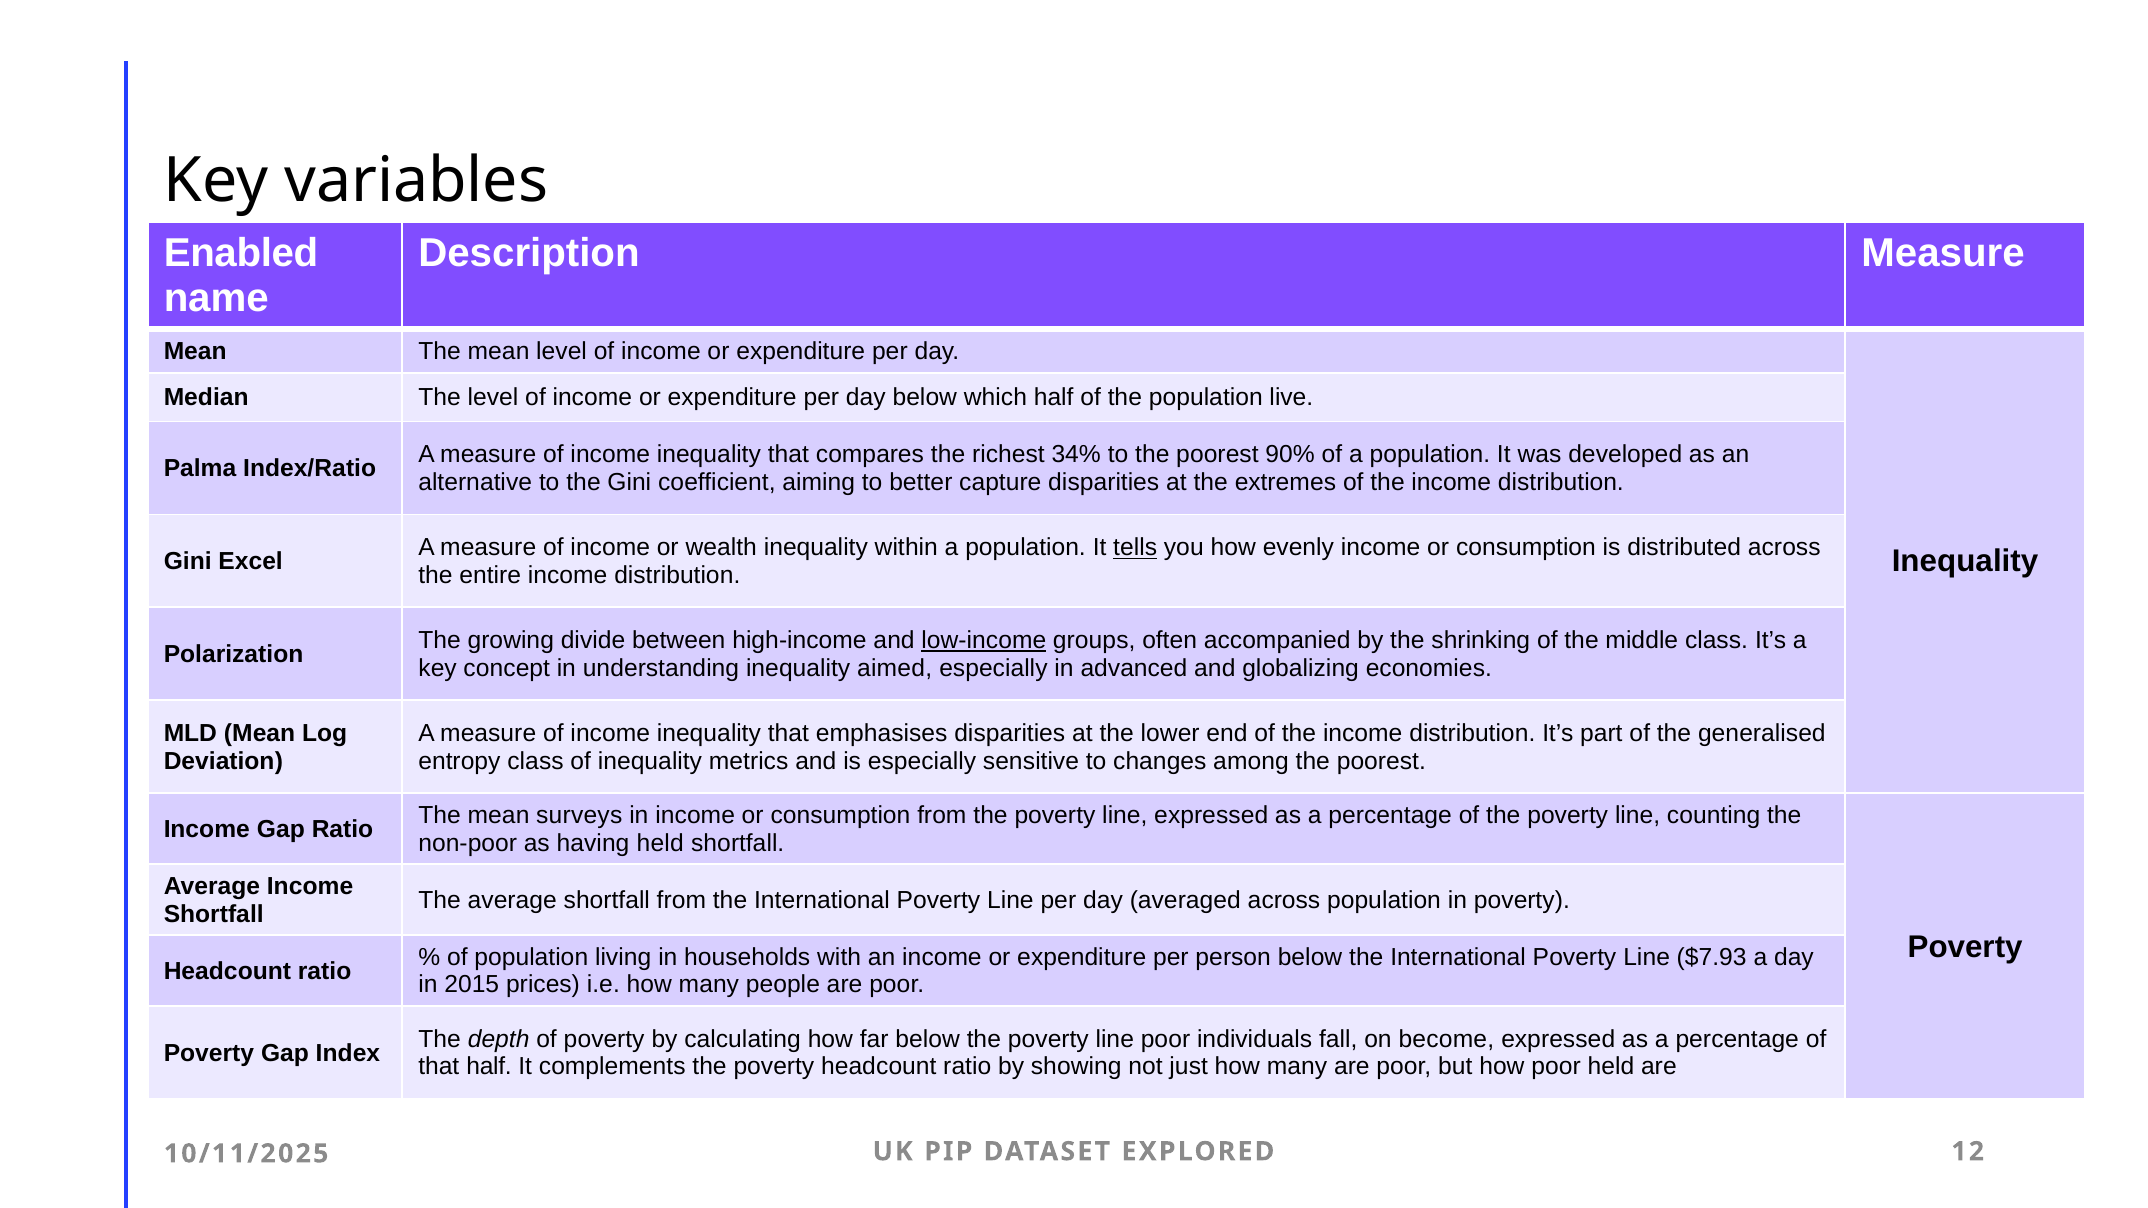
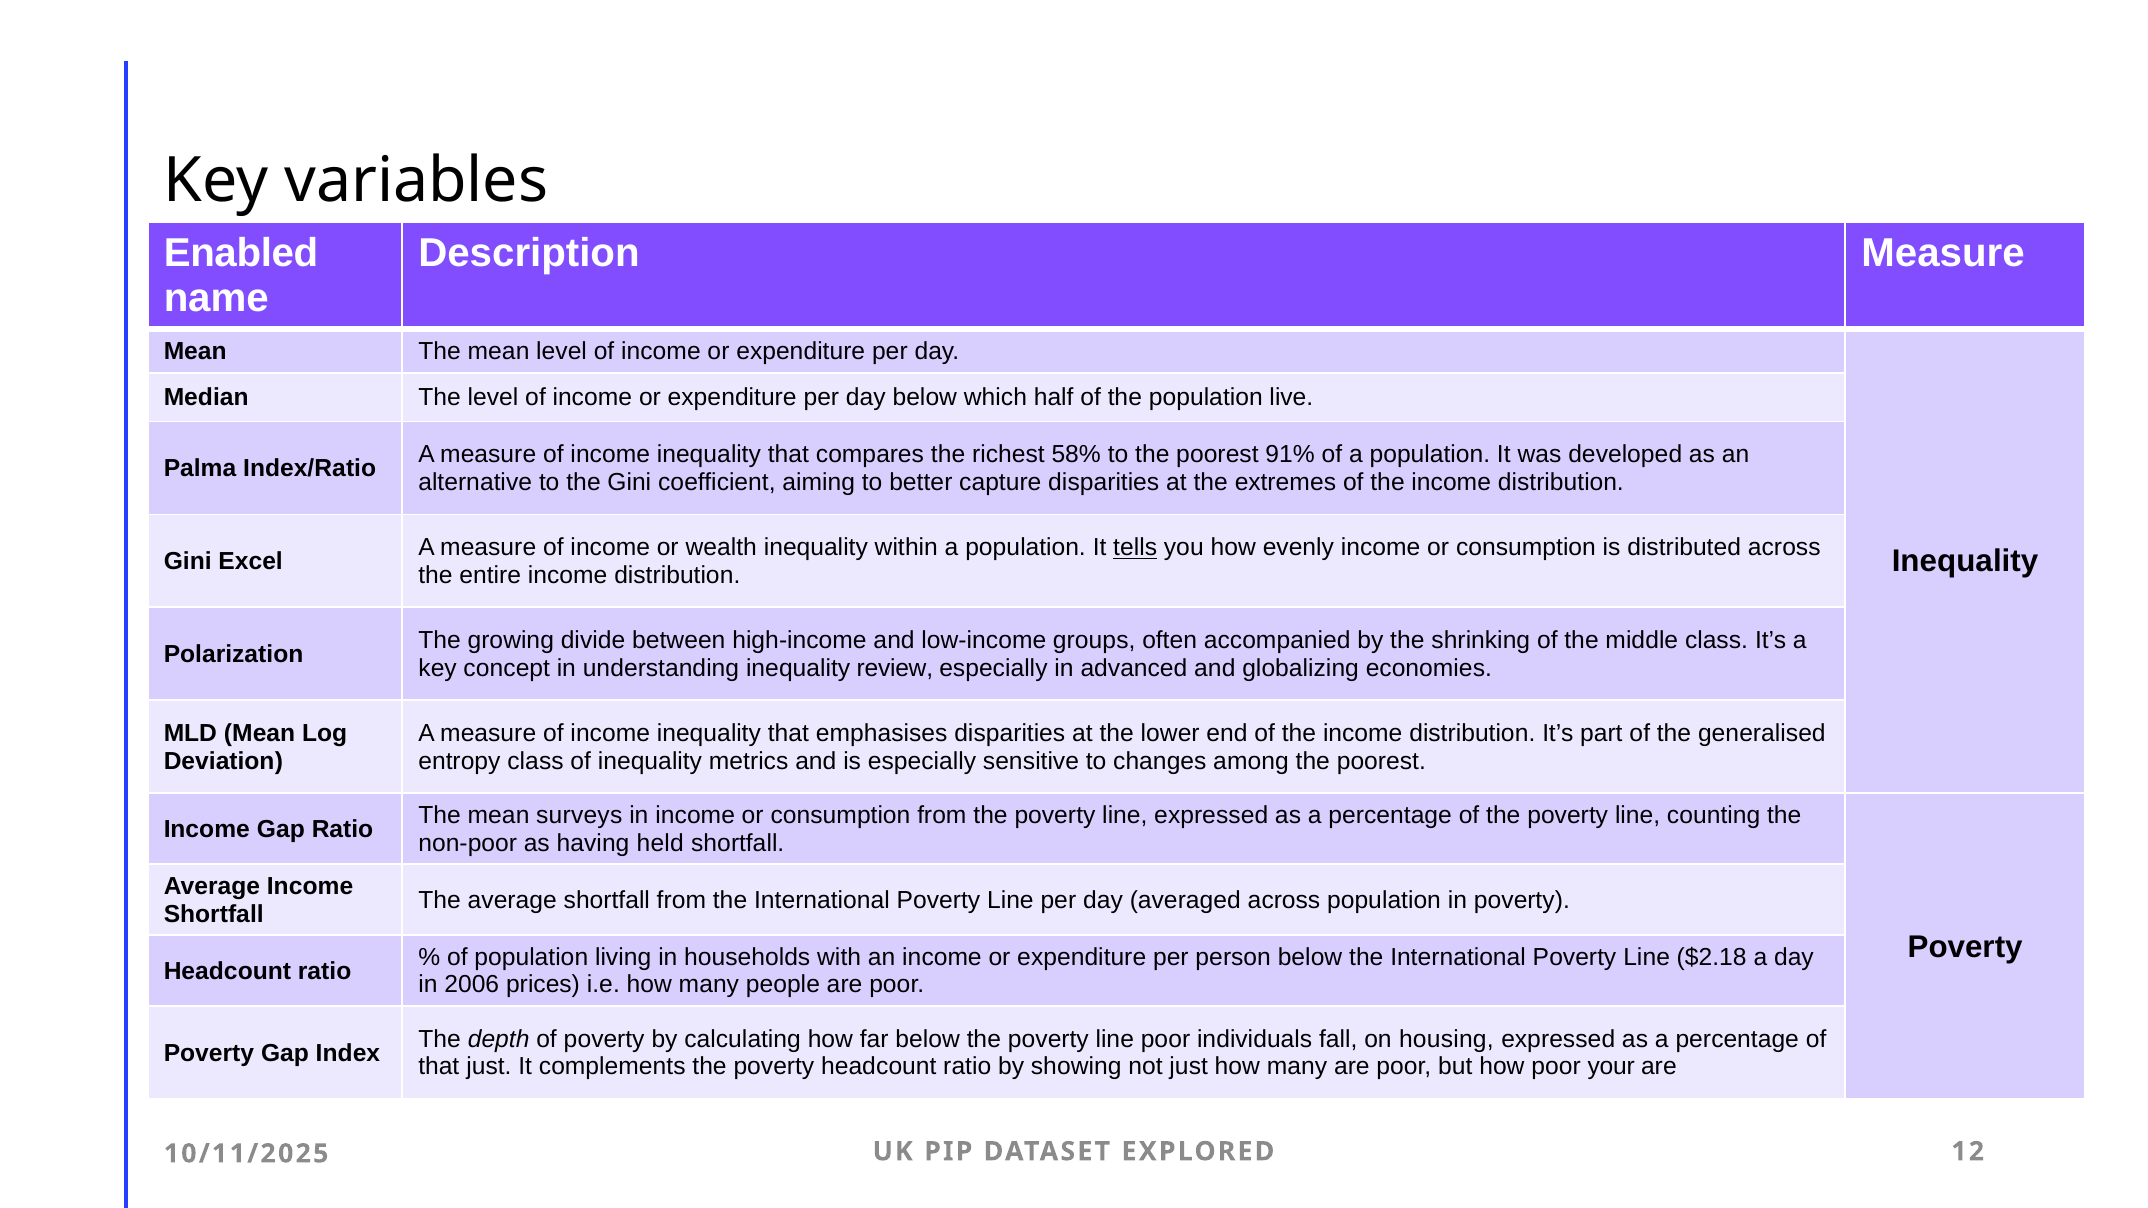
34%: 34% -> 58% (1076, 455)
90%: 90% -> 91% (1290, 455)
low-income underline: present -> none (984, 641)
aimed: aimed -> review (895, 668)
$7.93: $7.93 -> $2.18 (1712, 958)
2015: 2015 -> 2006 (472, 985)
become: become -> housing (1446, 1040)
that half: half -> just (489, 1067)
poor held: held -> your (1611, 1067)
